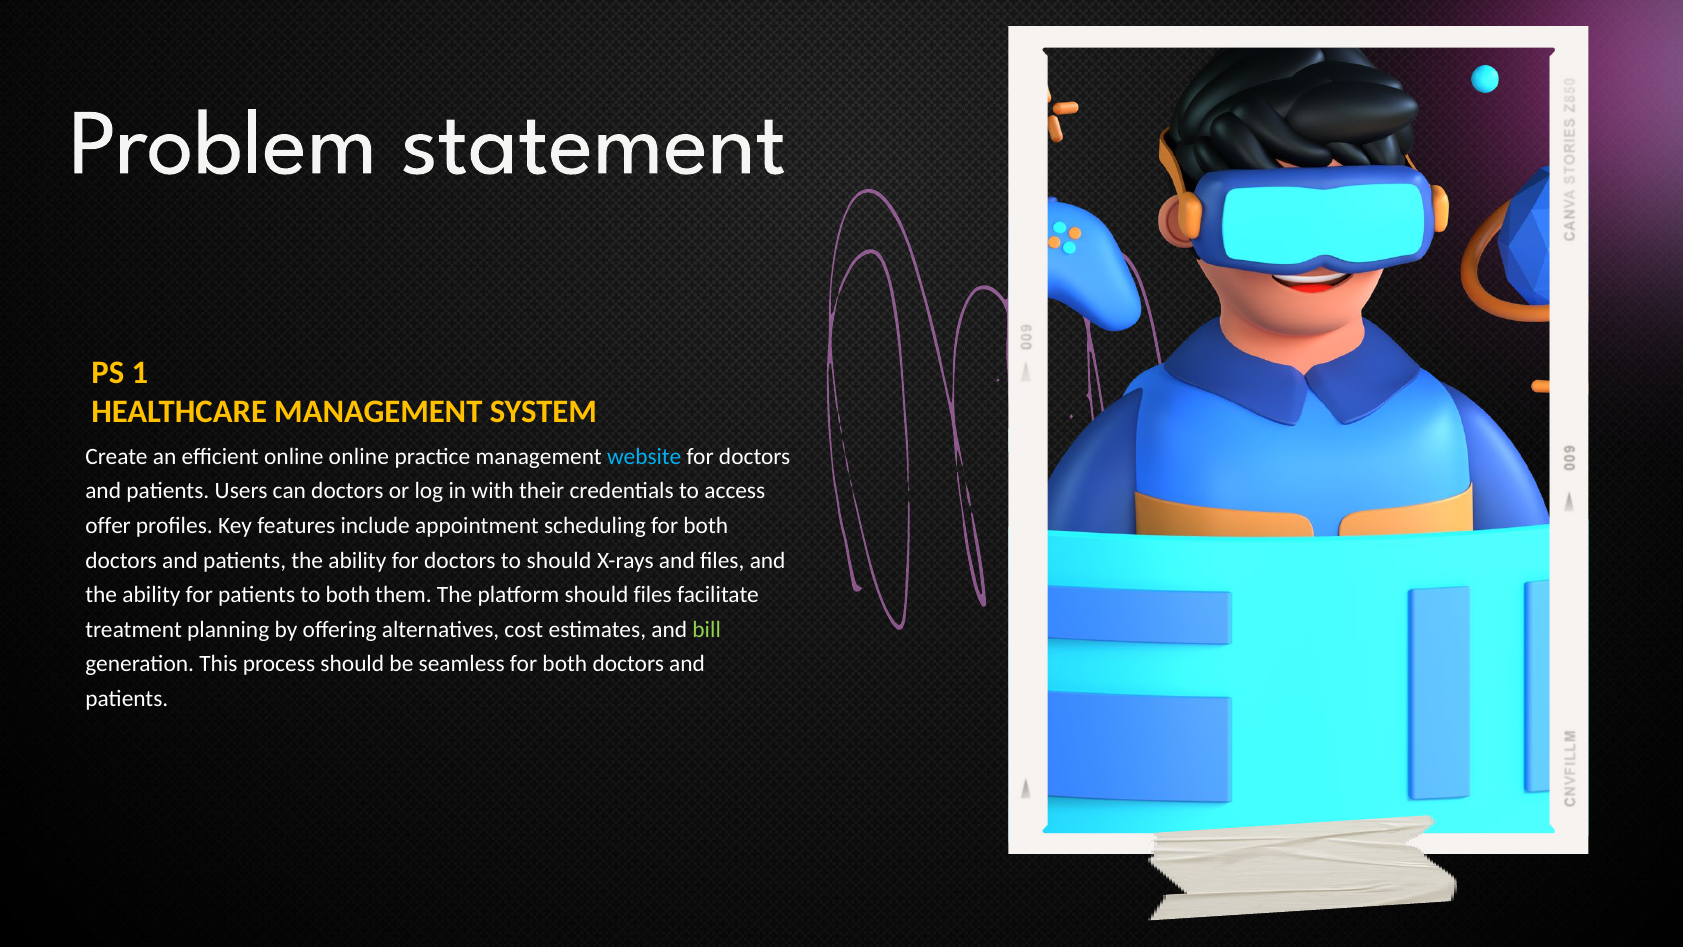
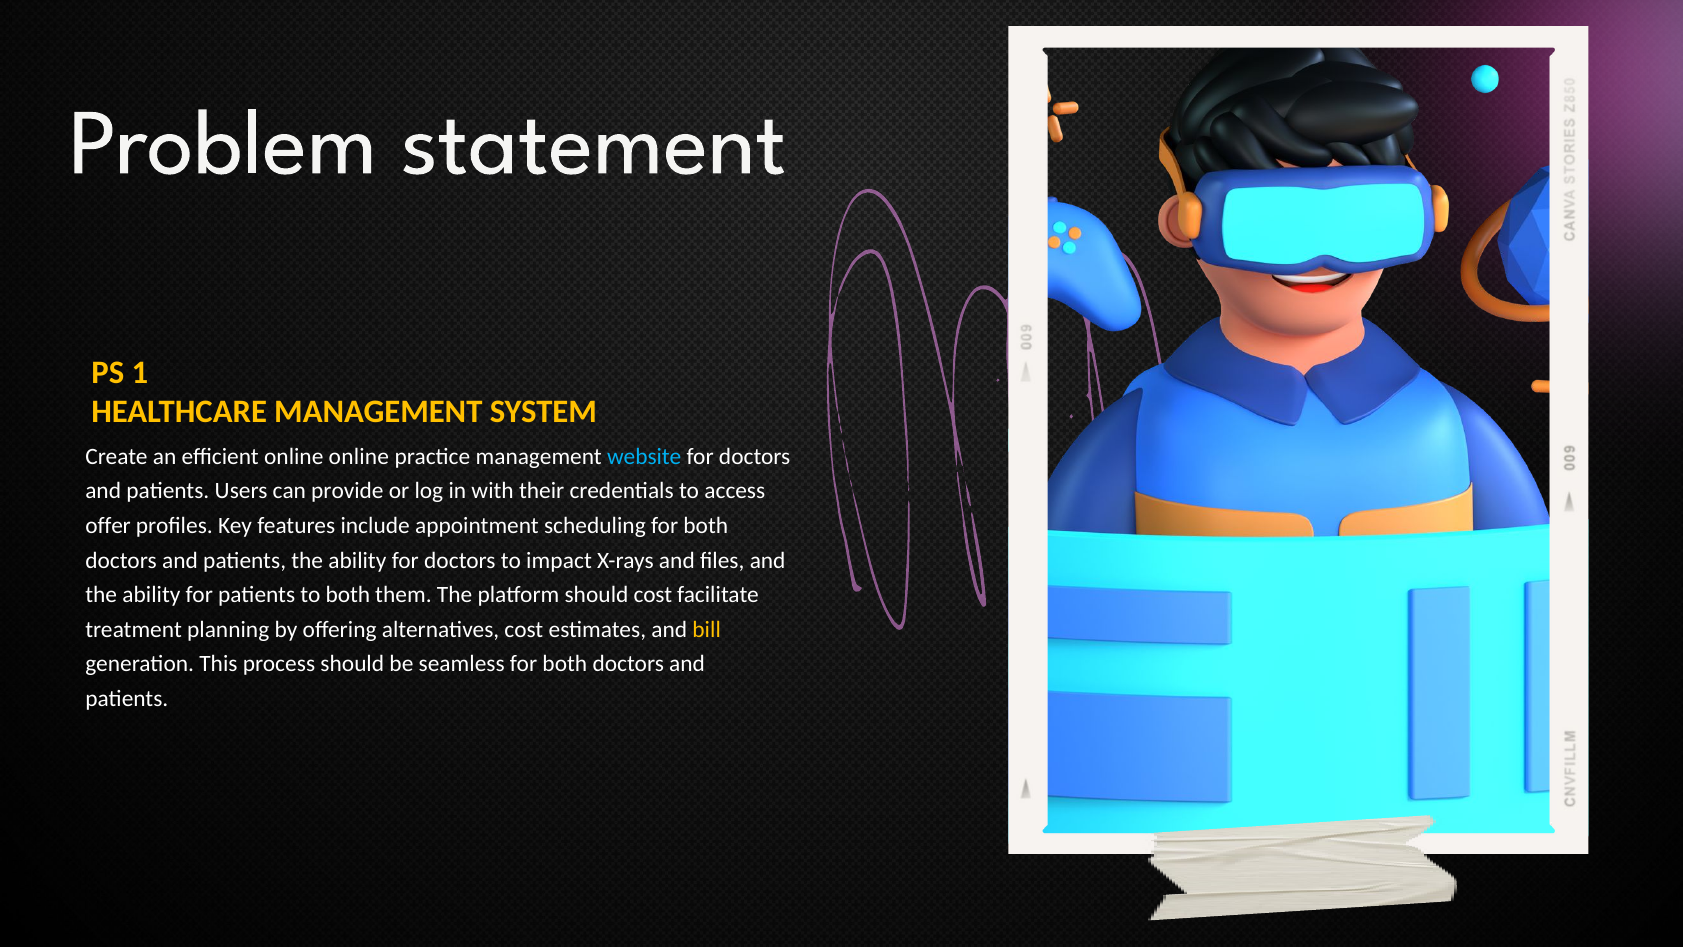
can doctors: doctors -> provide (347, 491)
to should: should -> impact (559, 560)
should files: files -> cost (653, 595)
bill colour: light green -> yellow (707, 629)
